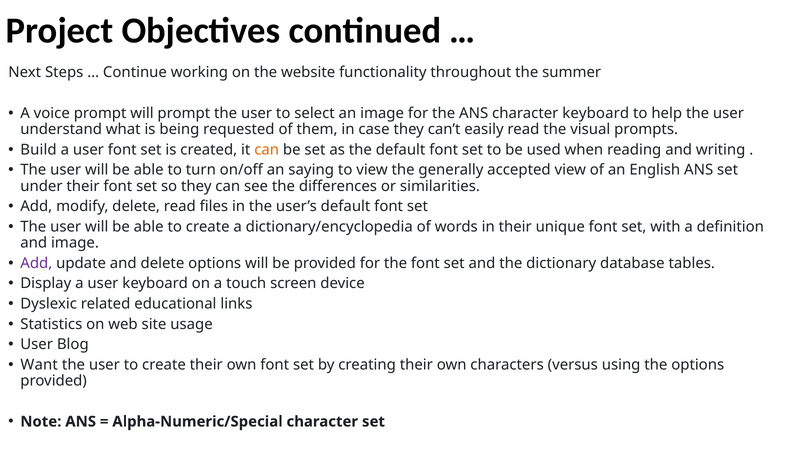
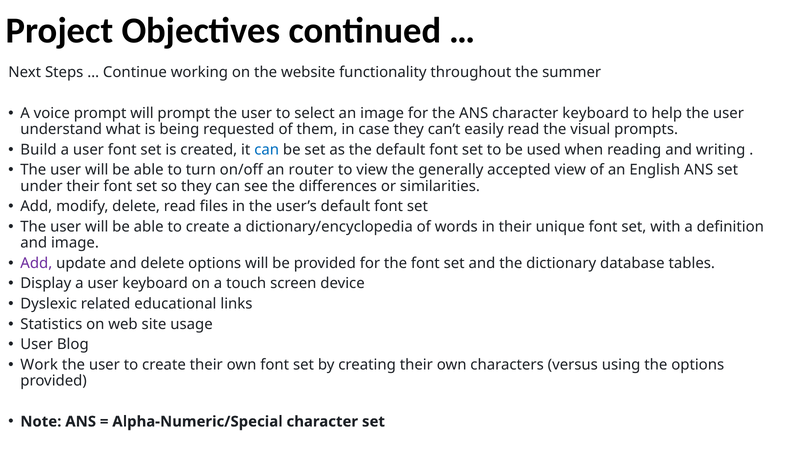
can colour: orange -> blue (267, 150)
saying: saying -> router (311, 170)
Want: Want -> Work (39, 365)
